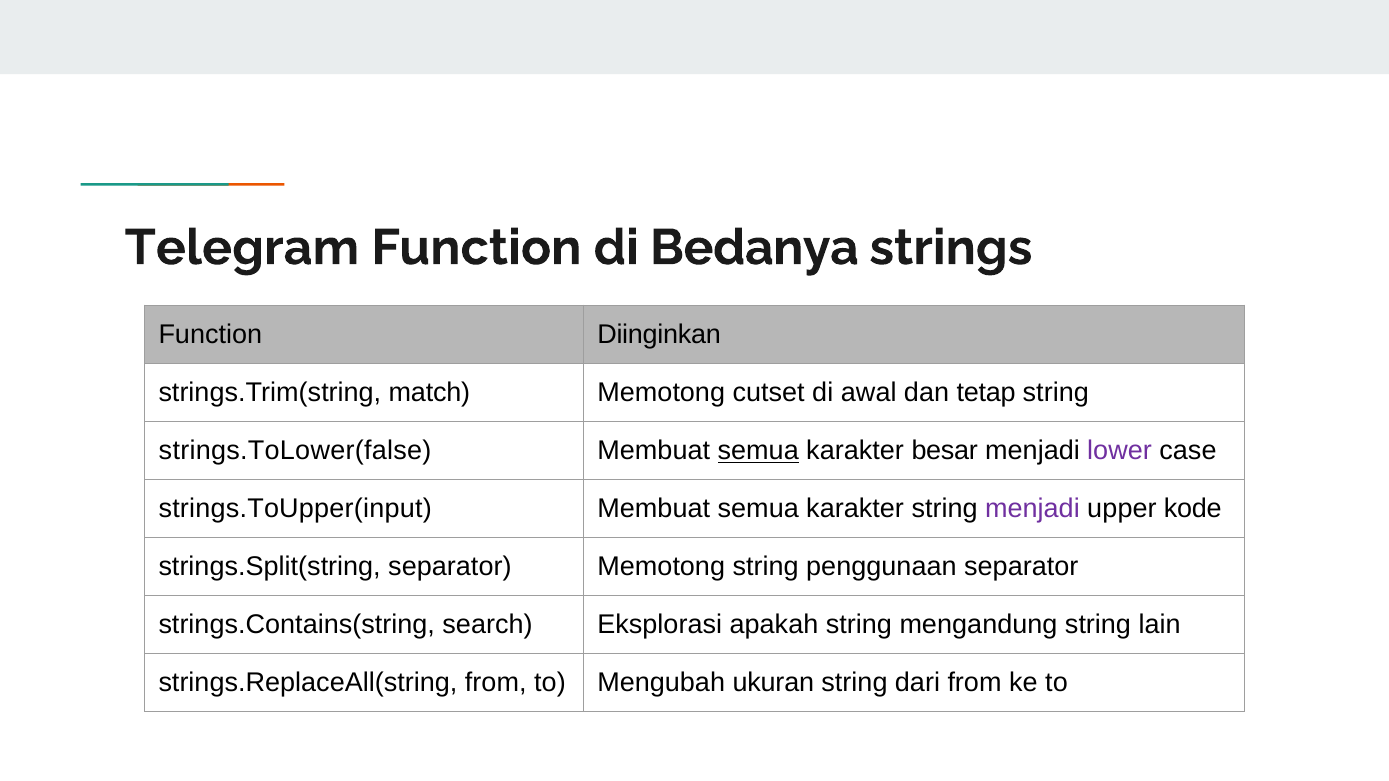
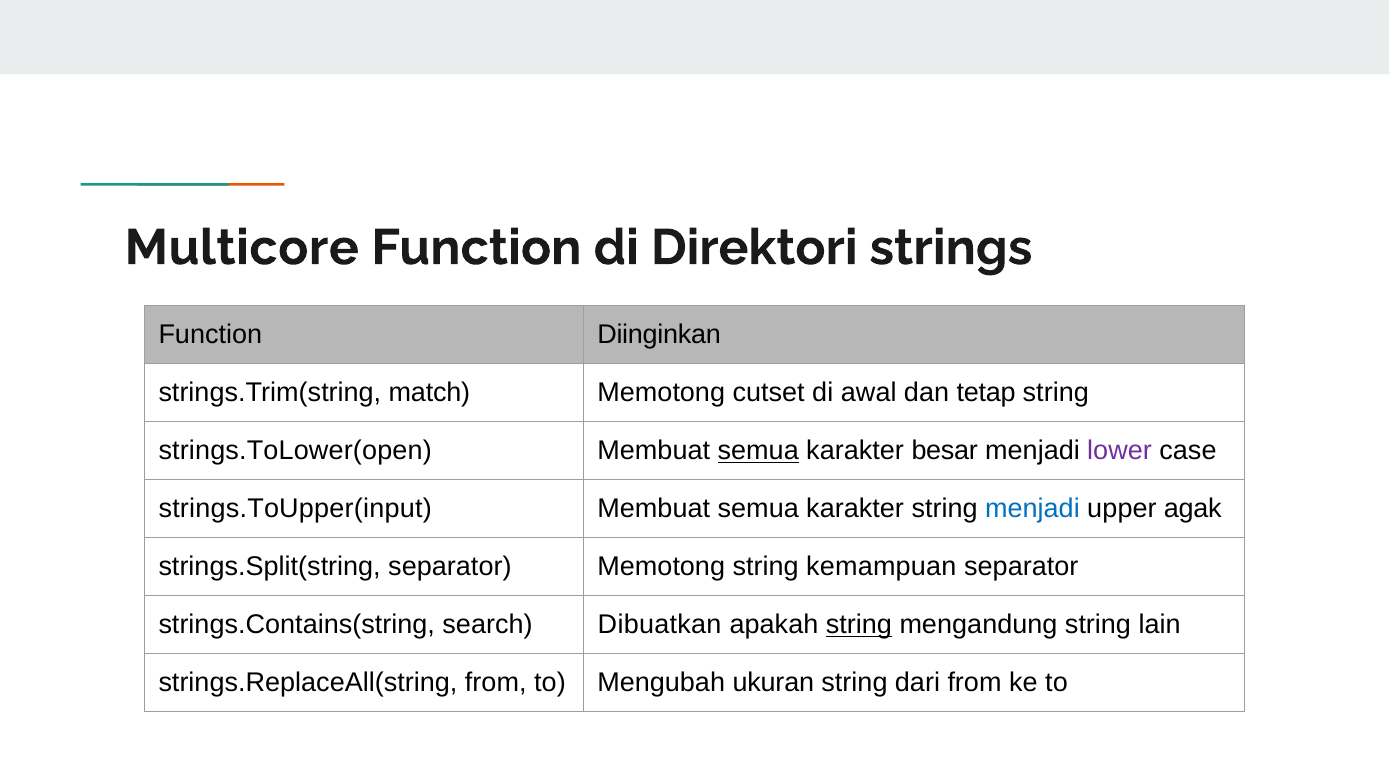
Telegram: Telegram -> Multicore (242, 248)
Bedanya: Bedanya -> Direktori (754, 248)
strings.ToLower(false: strings.ToLower(false -> strings.ToLower(open (295, 451)
menjadi colour: purple -> blue (1032, 509)
kode: kode -> agak (1193, 509)
penggunaan: penggunaan -> kemampuan (881, 567)
Eksplorasi: Eksplorasi -> Dibuatkan (660, 625)
string underline: none -> present (859, 625)
